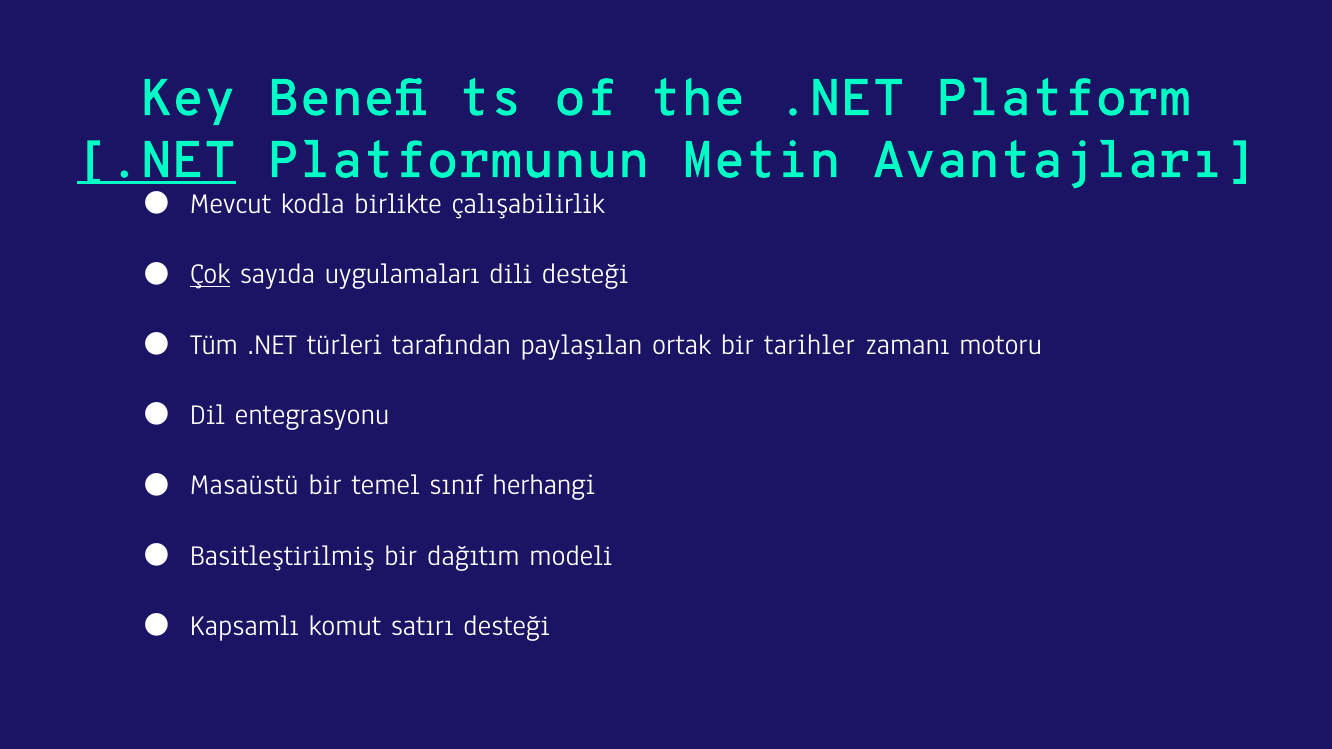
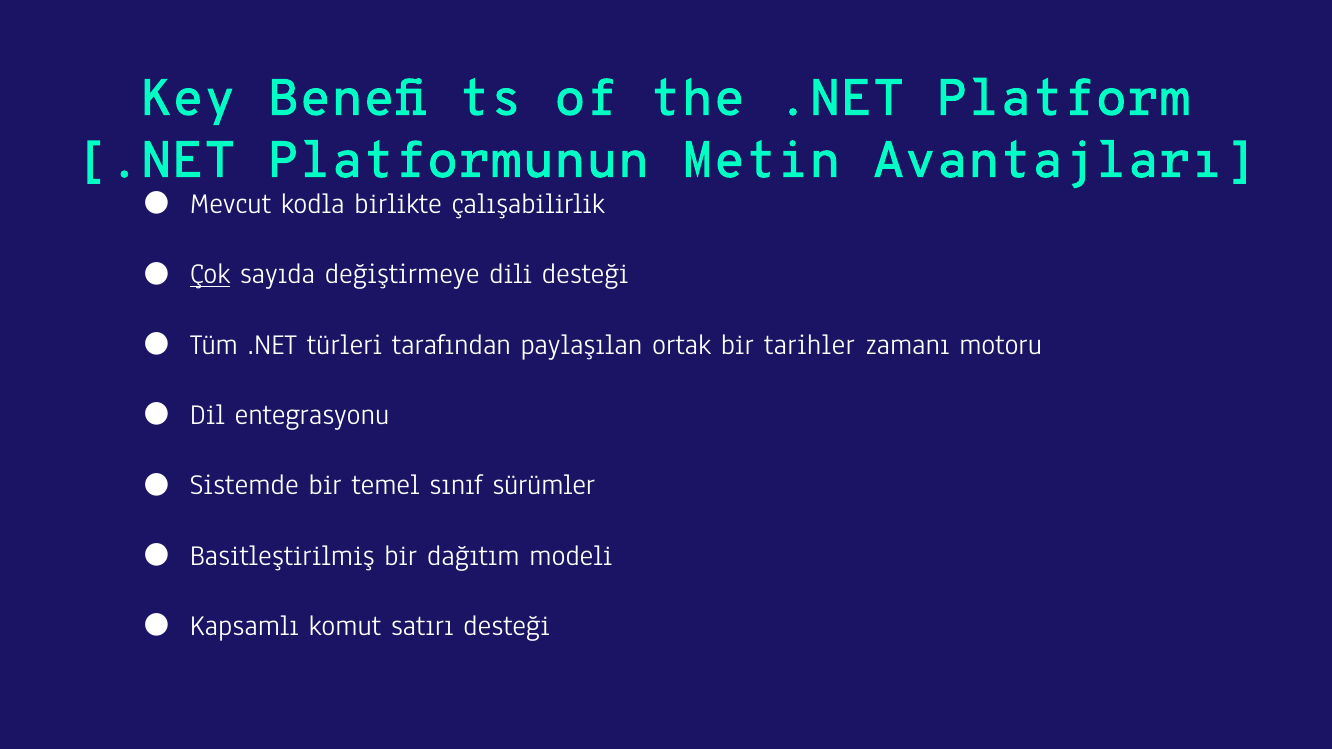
.NET underline: present -> none (156, 160)
uygulamaları: uygulamaları -> değiştirmeye (402, 274)
Masaüstü: Masaüstü -> Sistemde (244, 485)
herhangi: herhangi -> sürümler (544, 485)
